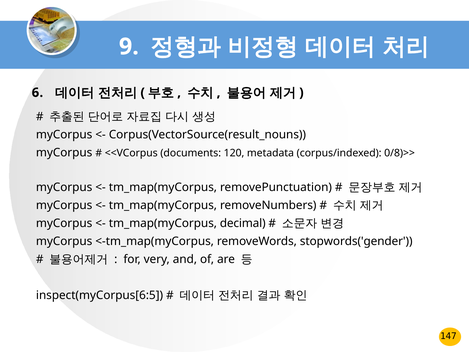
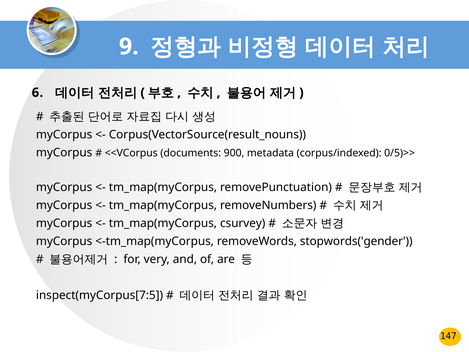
120: 120 -> 900 (234, 153)
0/8)>>: 0/8)>> -> 0/5)>> (400, 153)
decimal: decimal -> csurvey (243, 223)
inspect(myCorpus[6:5: inspect(myCorpus[6:5 -> inspect(myCorpus[7:5 (100, 295)
